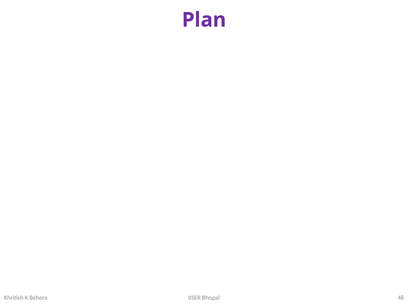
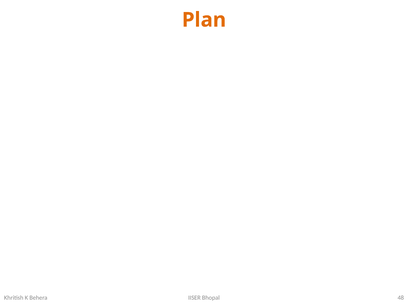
Plan colour: purple -> orange (204, 20)
